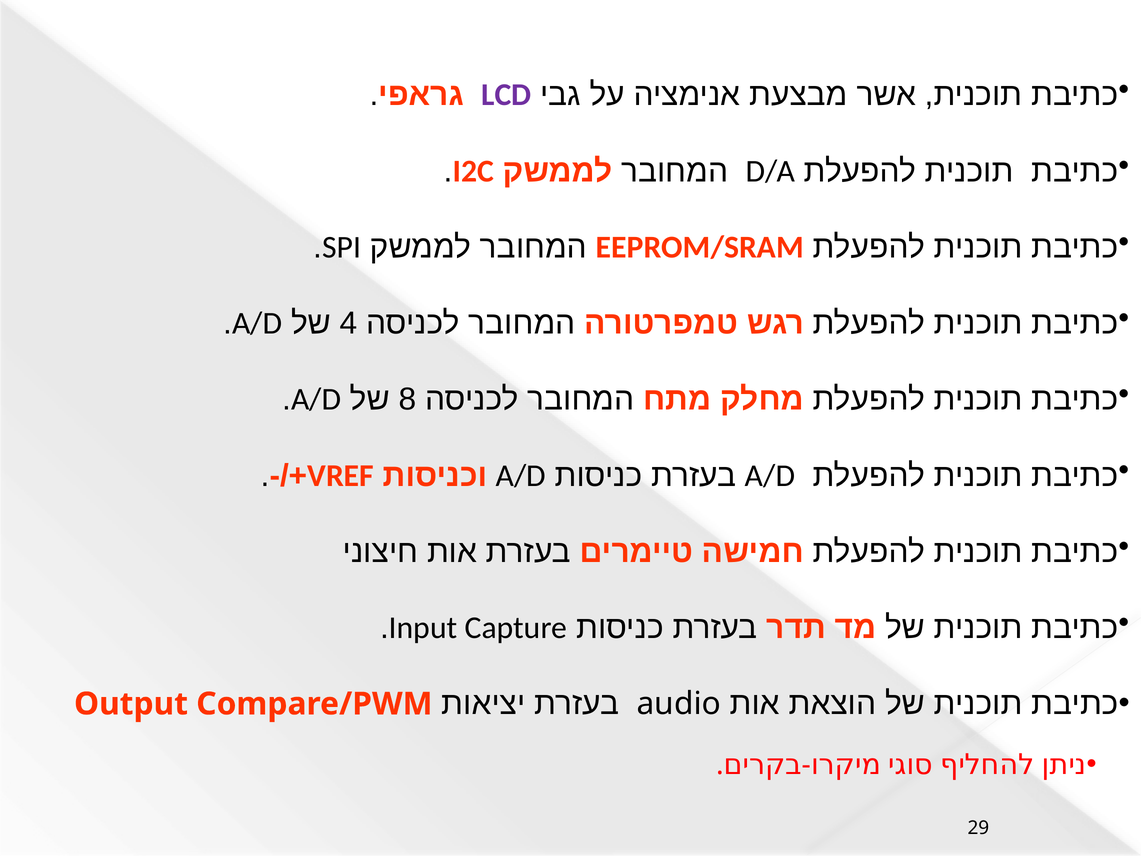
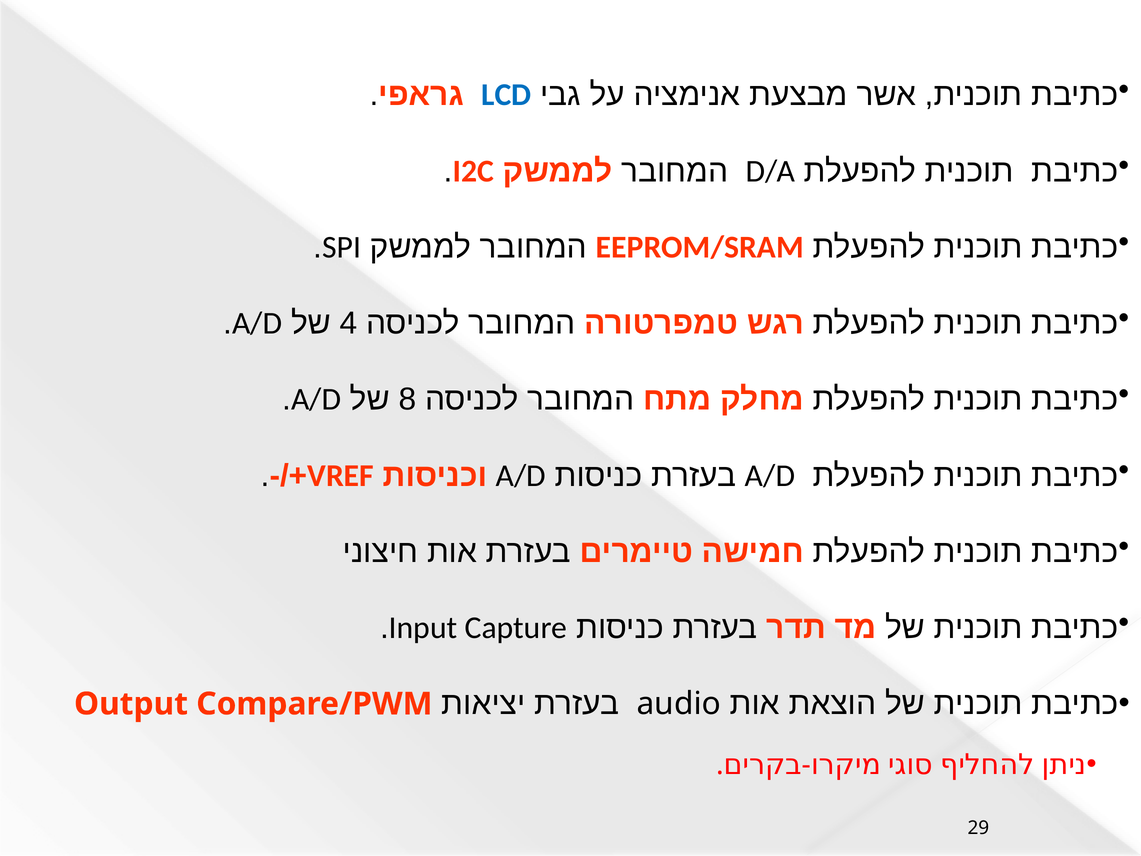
LCD colour: purple -> blue (506, 95)
